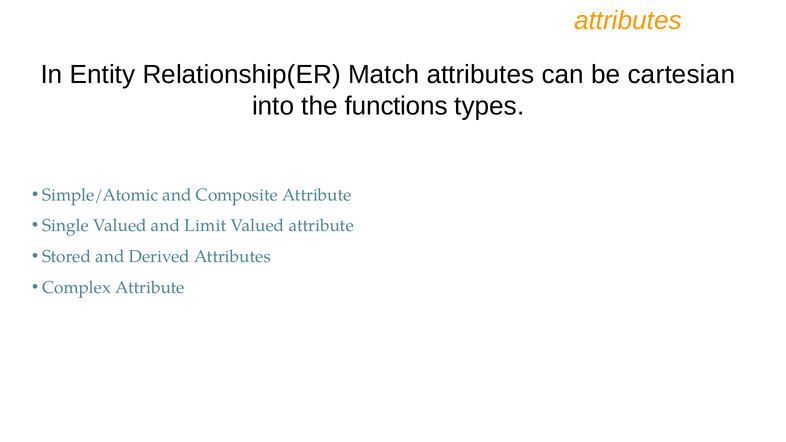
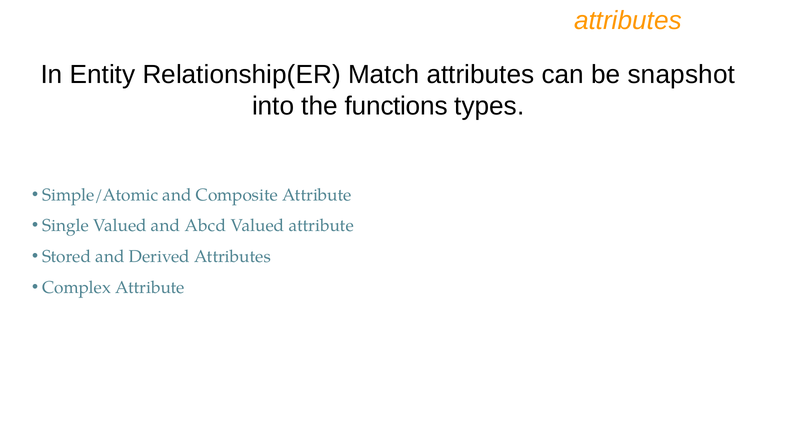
cartesian: cartesian -> snapshot (681, 75)
Limit: Limit -> Abcd (205, 226)
